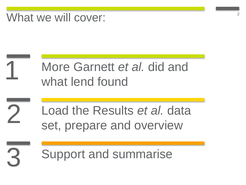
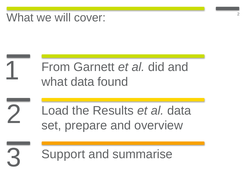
More: More -> From (56, 67)
what lend: lend -> data (83, 82)
